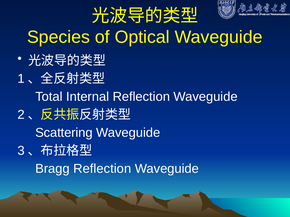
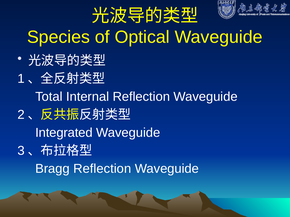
Scattering: Scattering -> Integrated (64, 133)
